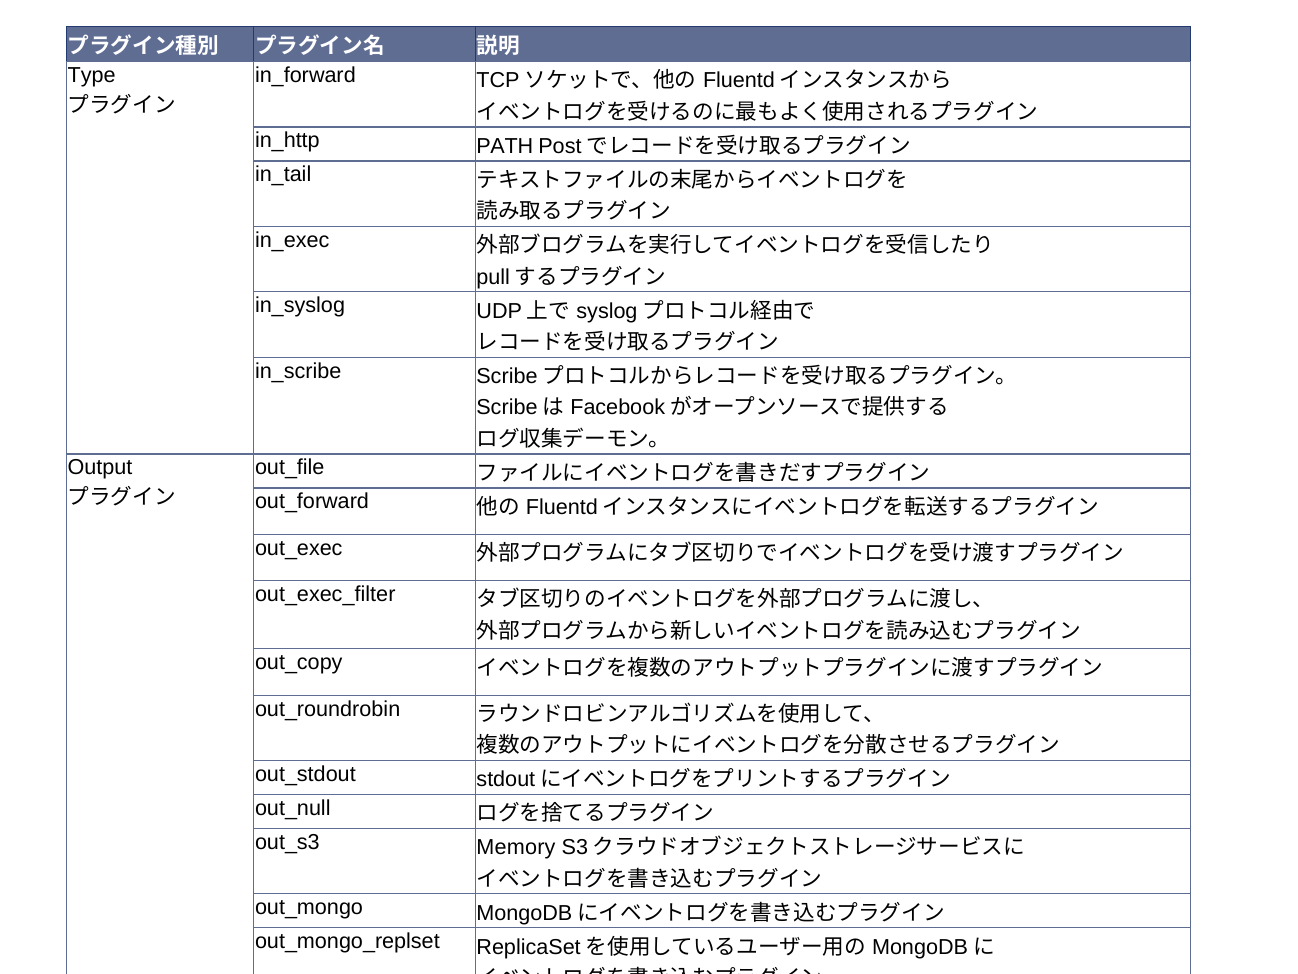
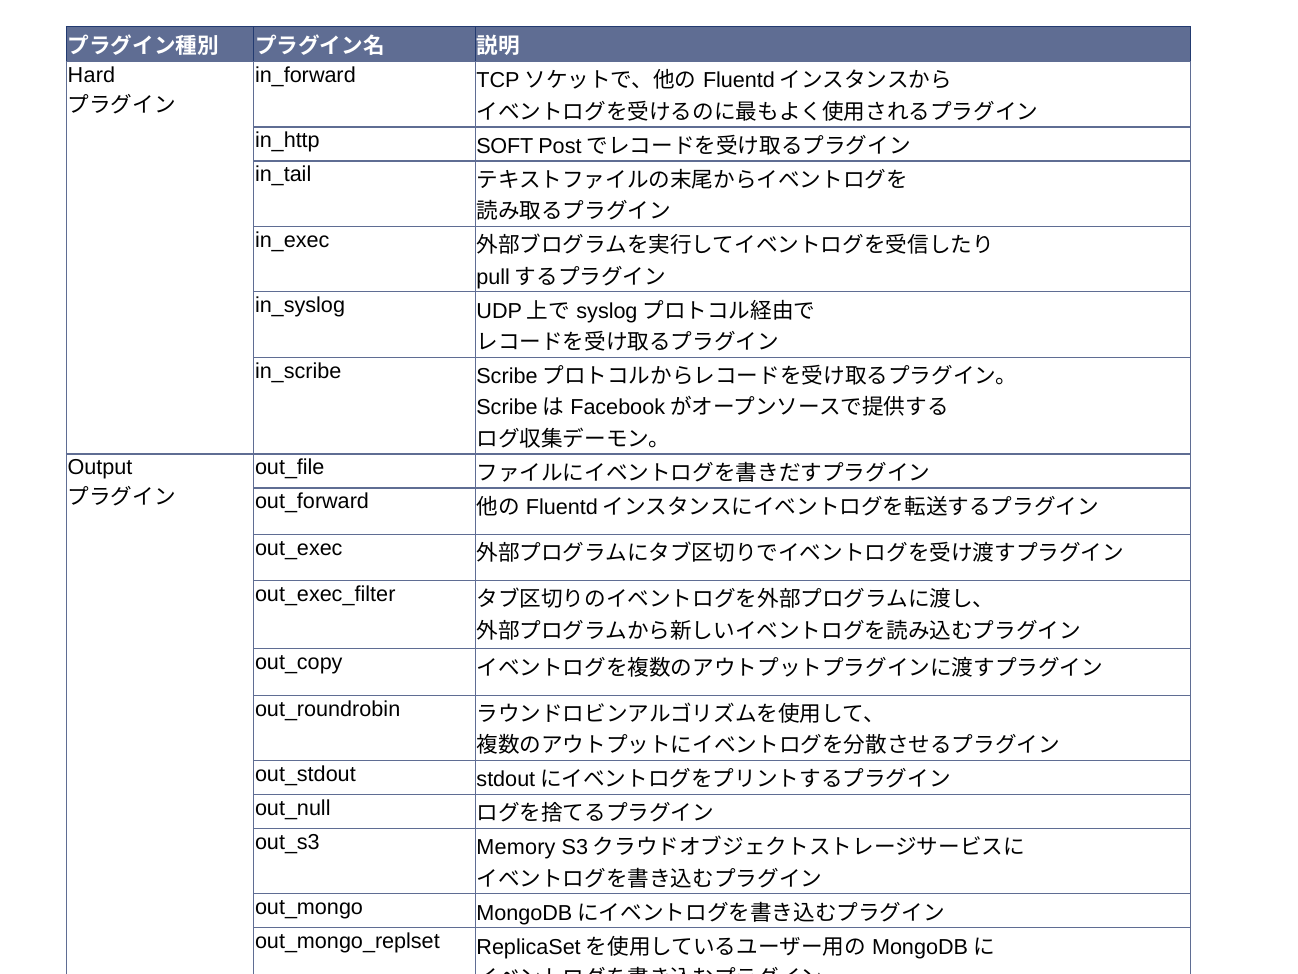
Type: Type -> Hard (91, 75)
PATH: PATH -> SOFT (505, 146)
